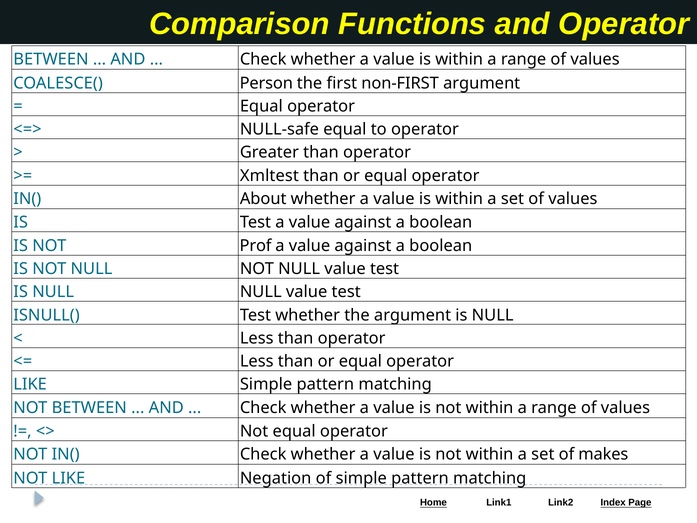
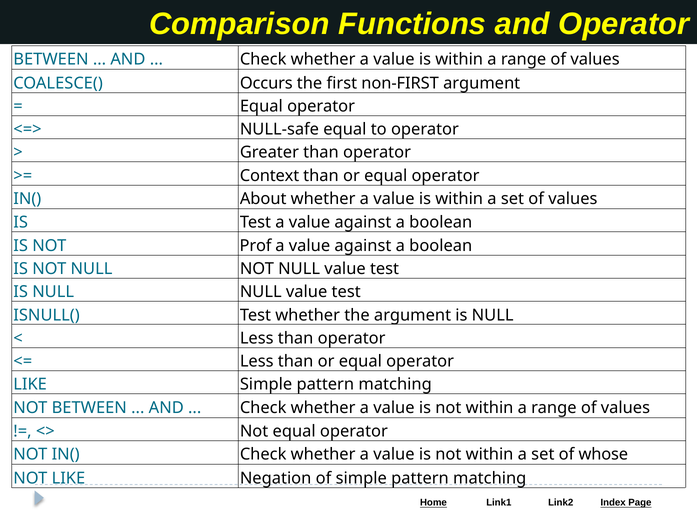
Person: Person -> Occurs (266, 83)
Xmltest: Xmltest -> Context (269, 176)
makes: makes -> whose (603, 454)
